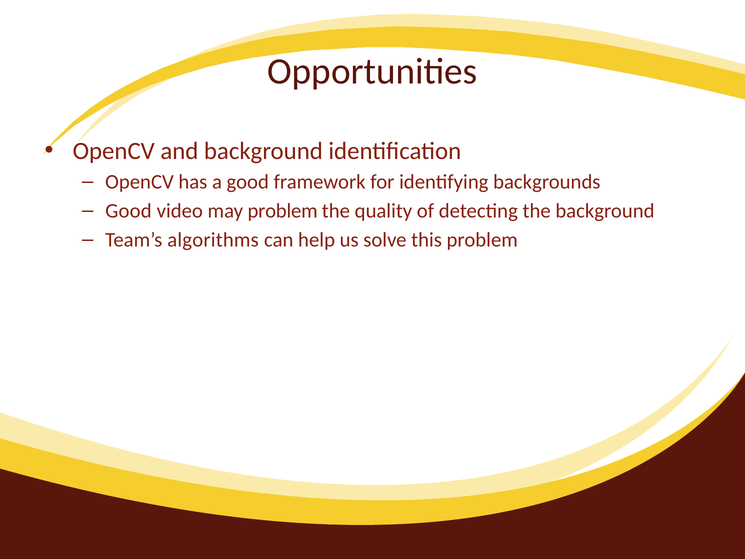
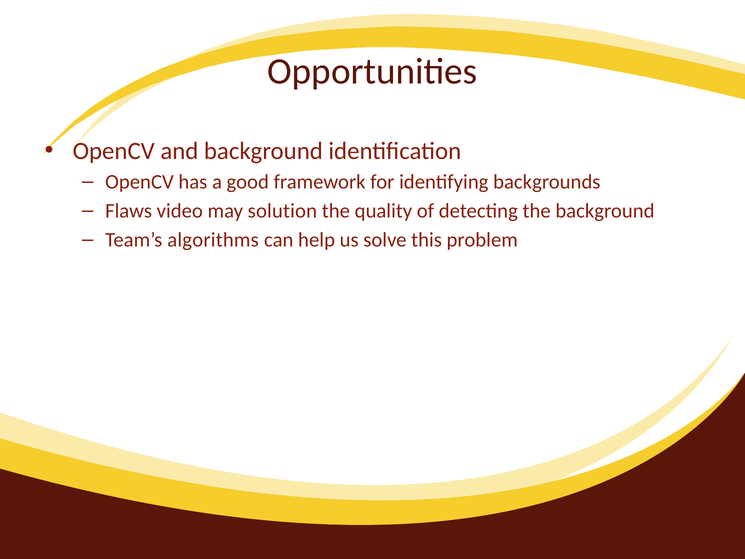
Good: Good -> Flaws (129, 211)
may problem: problem -> solution (282, 211)
